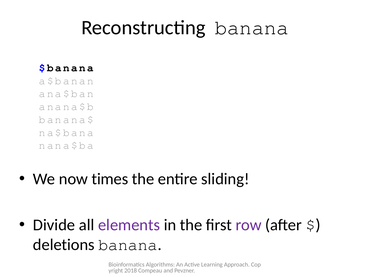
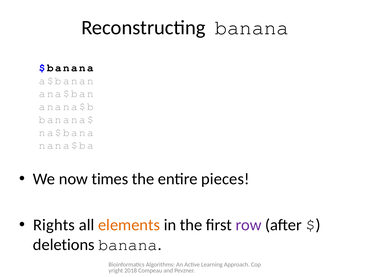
sliding: sliding -> pieces (225, 179)
Divide: Divide -> Rights (54, 225)
elements colour: purple -> orange (129, 225)
